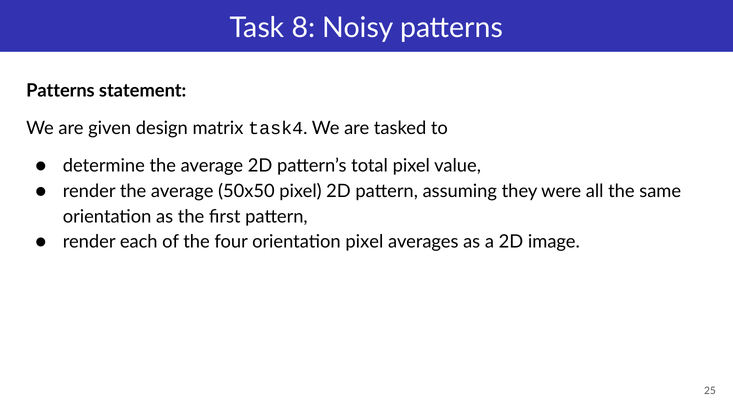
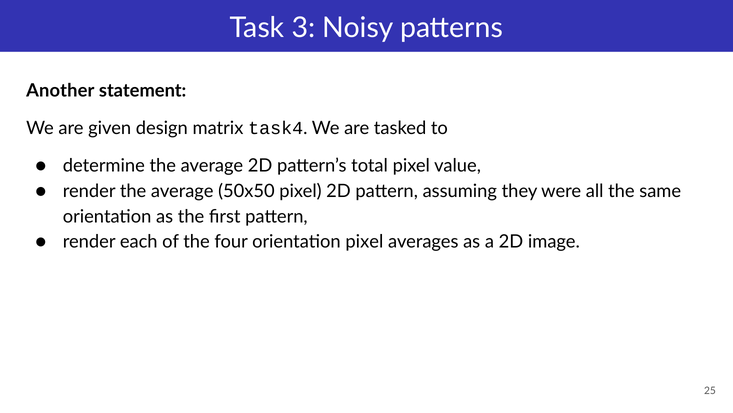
8: 8 -> 3 (303, 28)
Patterns: Patterns -> Another (60, 91)
